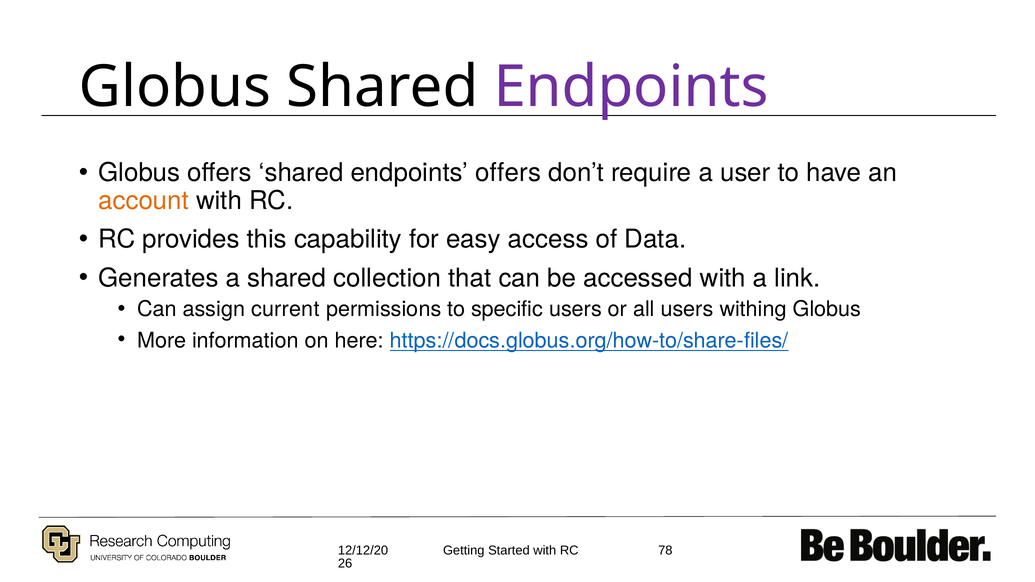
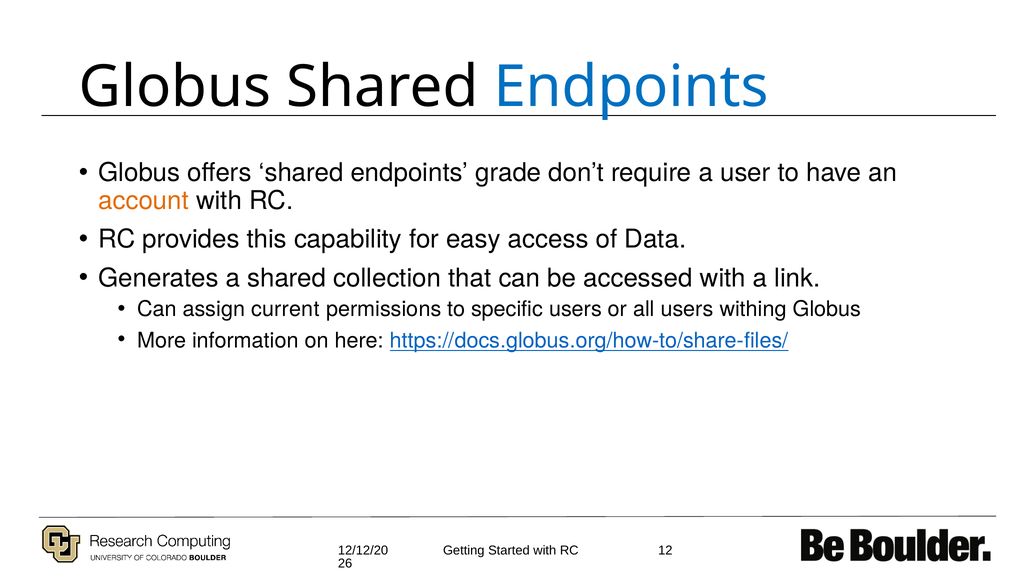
Endpoints colour: purple -> blue (631, 87)
endpoints offers: offers -> grade (508, 173)
78: 78 -> 12 (665, 551)
